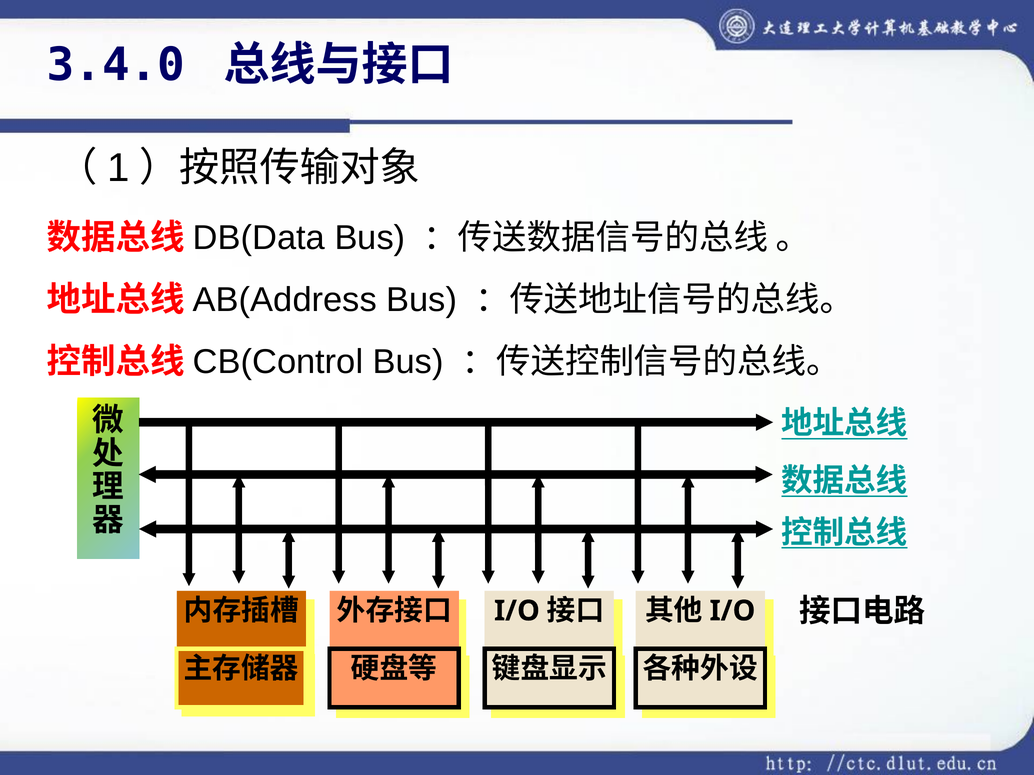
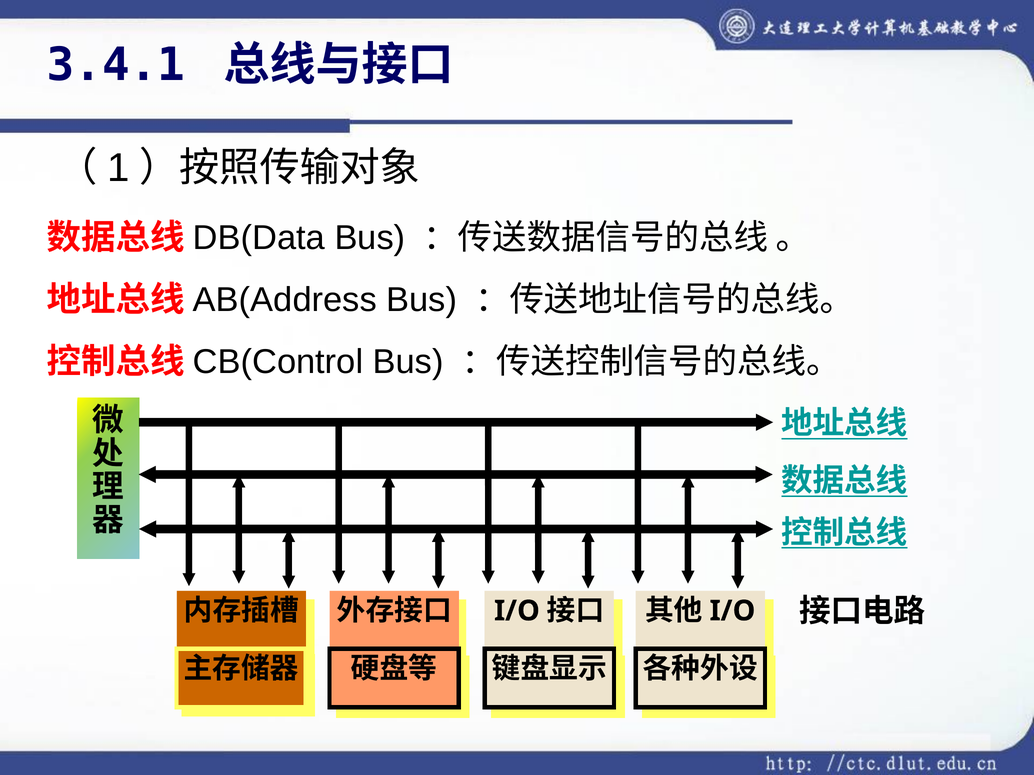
3.4.0: 3.4.0 -> 3.4.1 (116, 65)
